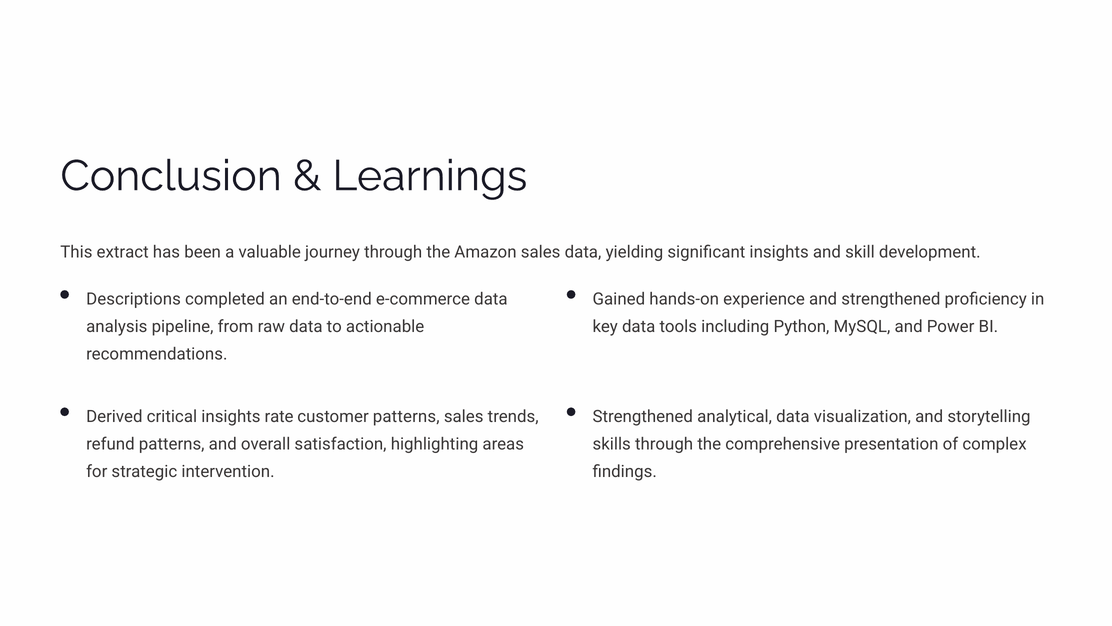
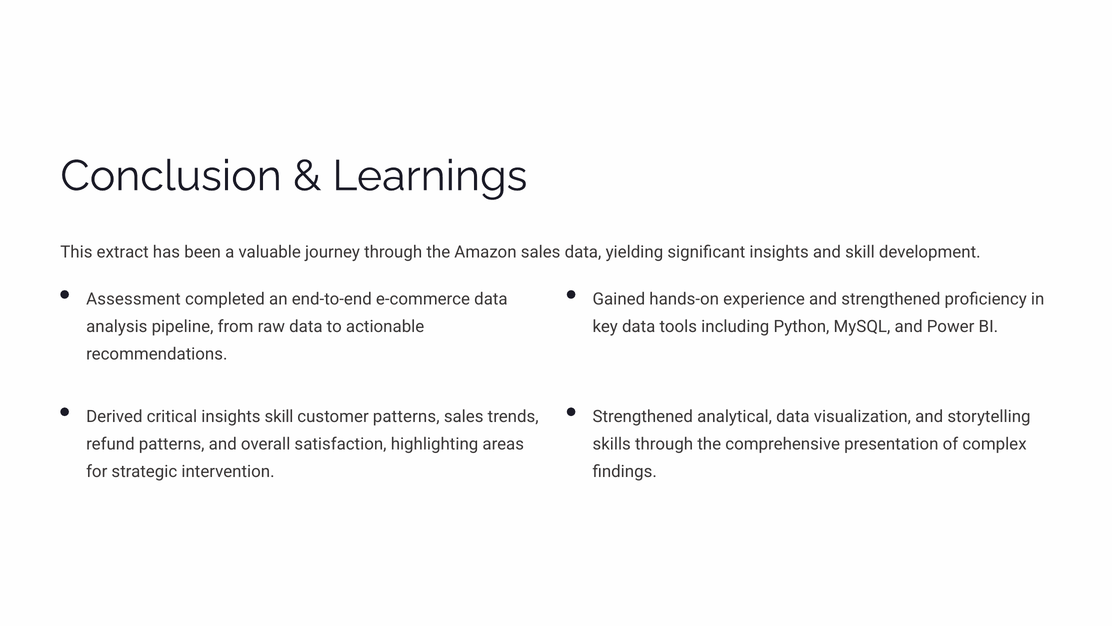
Descriptions: Descriptions -> Assessment (133, 299)
insights rate: rate -> skill (279, 416)
